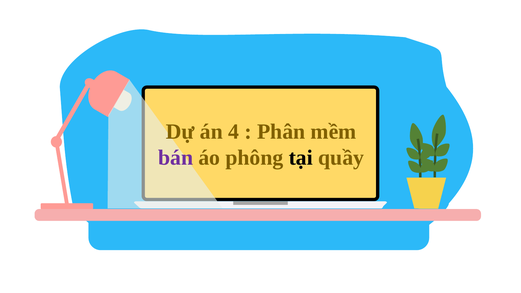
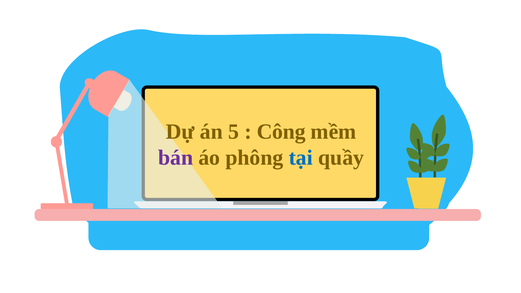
4: 4 -> 5 (234, 132)
Phân: Phân -> Công (281, 132)
tại colour: black -> blue (301, 158)
